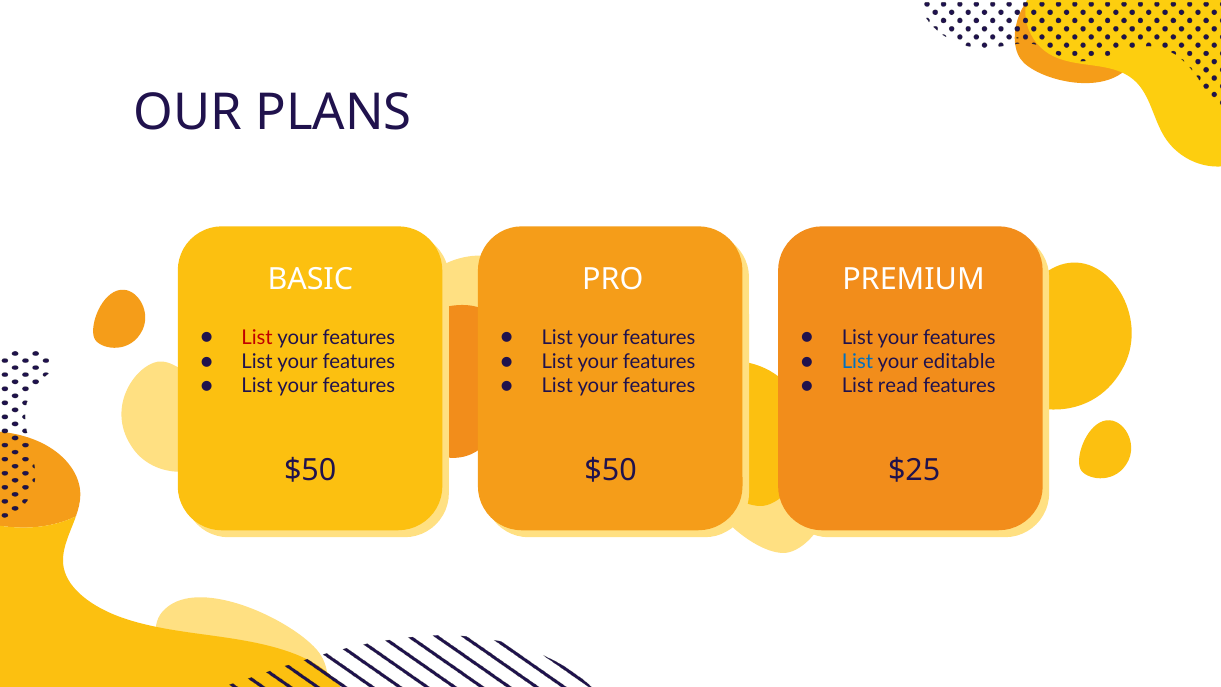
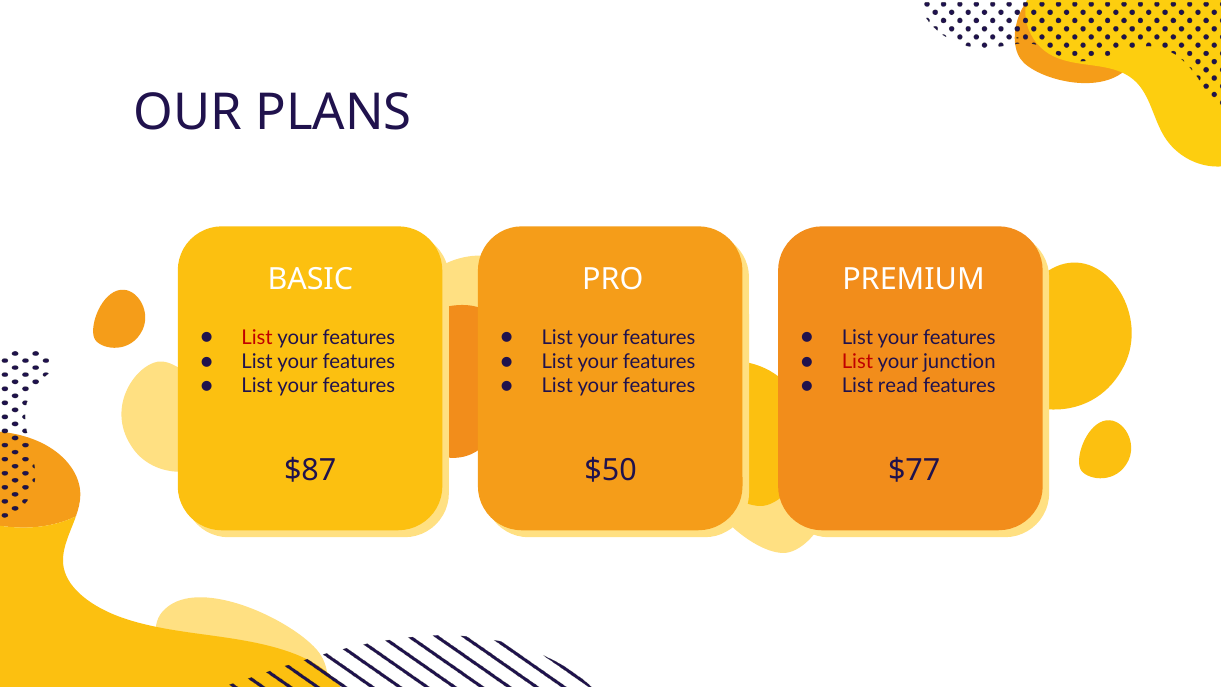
List colour: blue -> red (857, 362)
editable: editable -> junction (959, 362)
$50: $50 -> $87 (310, 471)
$25: $25 -> $77 (914, 471)
